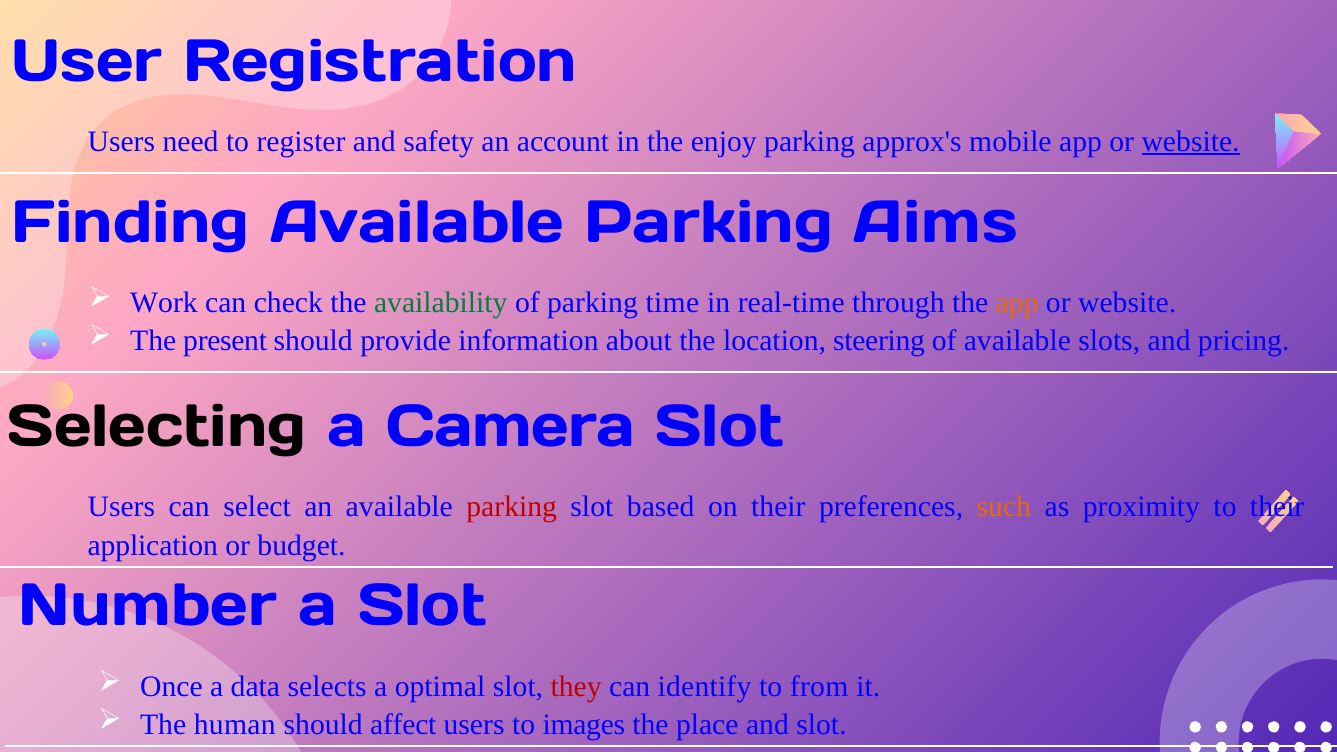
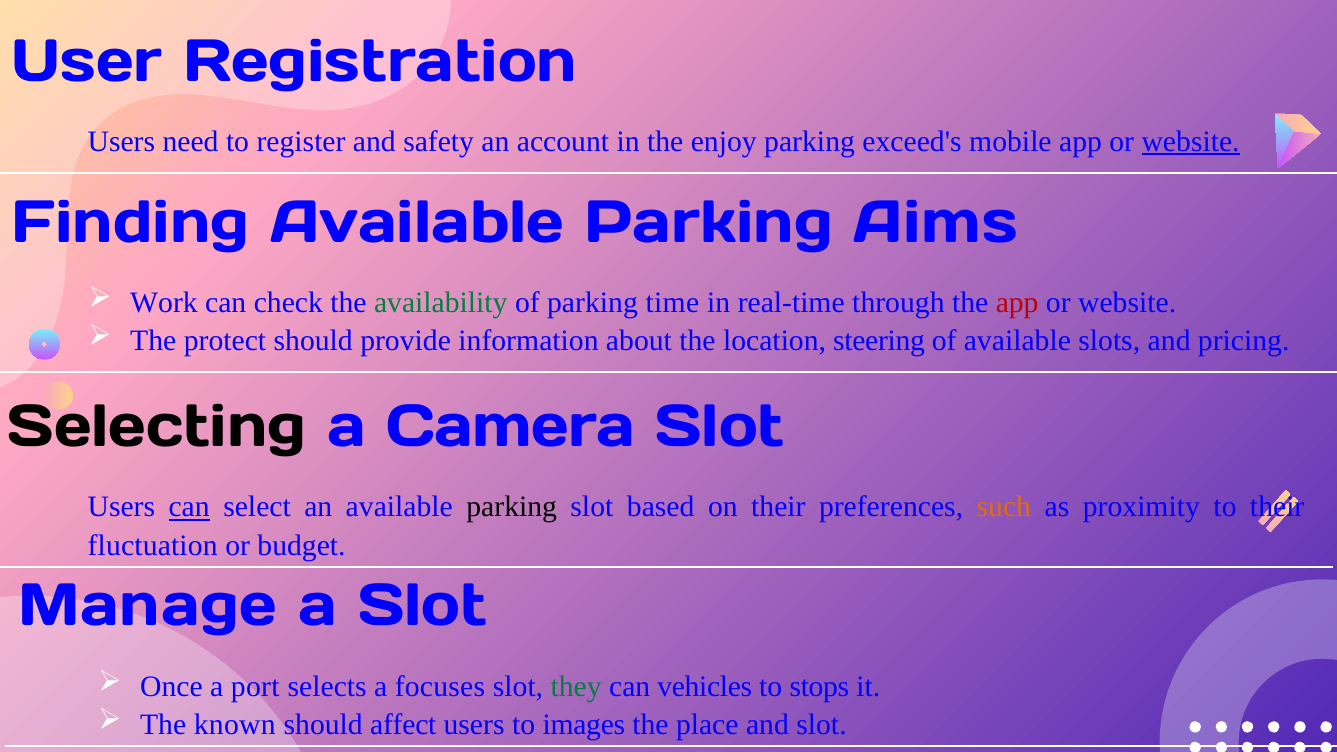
approx's: approx's -> exceed's (912, 142)
app colour: orange -> red (1017, 303)
present: present -> protect (225, 341)
can underline: none -> present (189, 507)
parking colour: red -> black (512, 507)
application: application -> fluctuation (153, 545)
Number: Number -> Manage (148, 606)
data: data -> port (255, 686)
optimal: optimal -> focuses (440, 686)
they colour: red -> green (576, 686)
identify: identify -> vehicles (705, 686)
from: from -> stops (819, 686)
human: human -> known (235, 725)
